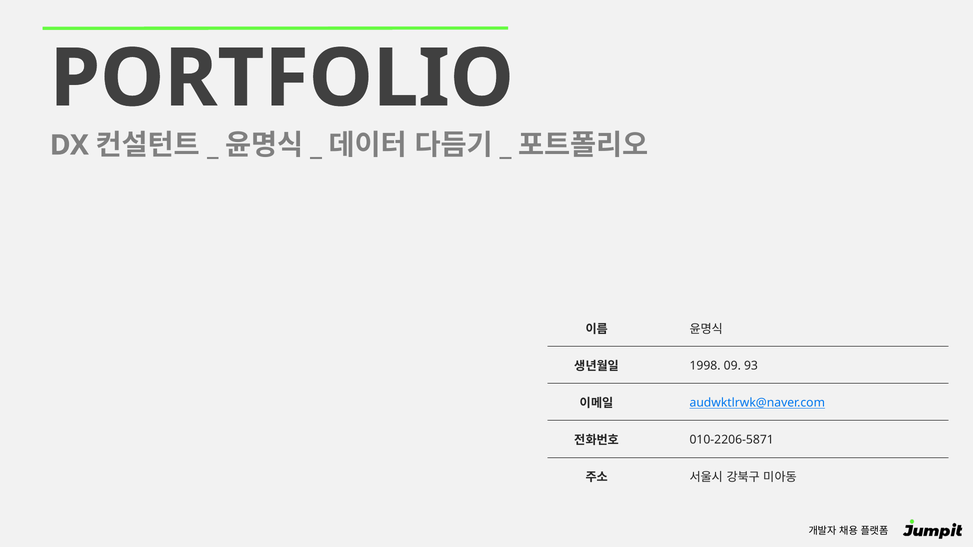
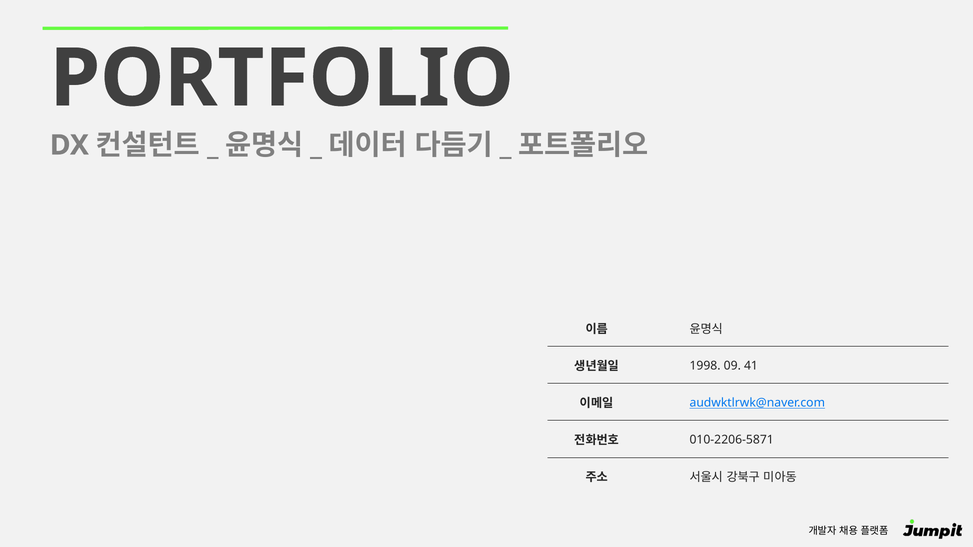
93: 93 -> 41 (751, 366)
